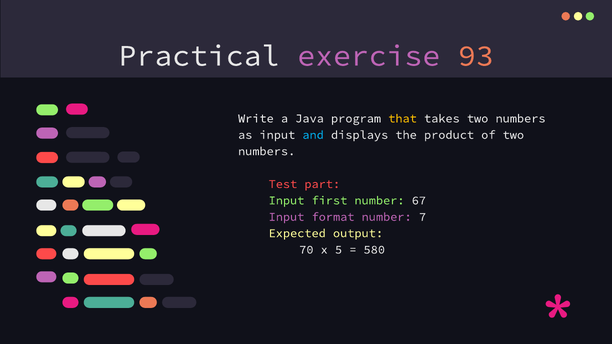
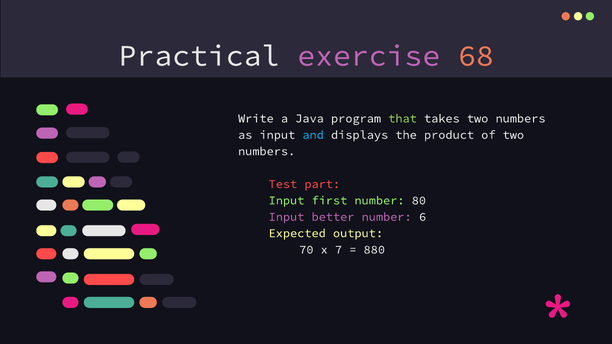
93: 93 -> 68 (476, 56)
that colour: yellow -> light green (403, 119)
67: 67 -> 80 (419, 201)
format: format -> better (333, 217)
7: 7 -> 6 (423, 217)
5: 5 -> 7 (339, 250)
580: 580 -> 880 (374, 250)
